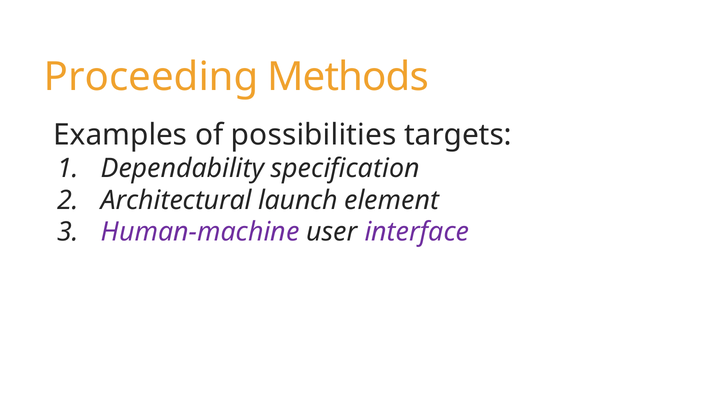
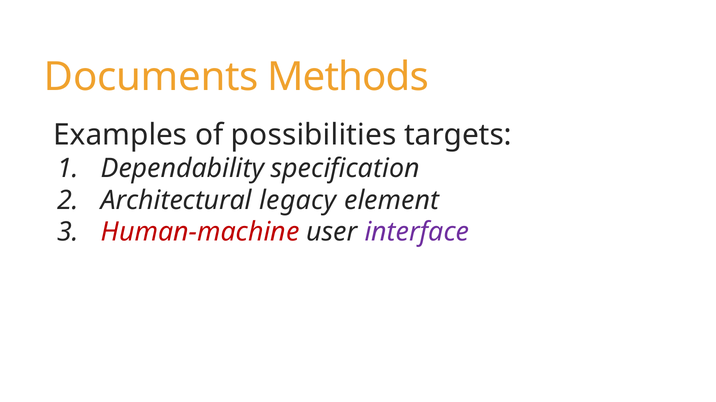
Proceeding: Proceeding -> Documents (151, 77)
launch: launch -> legacy (298, 201)
Human-machine colour: purple -> red (200, 232)
